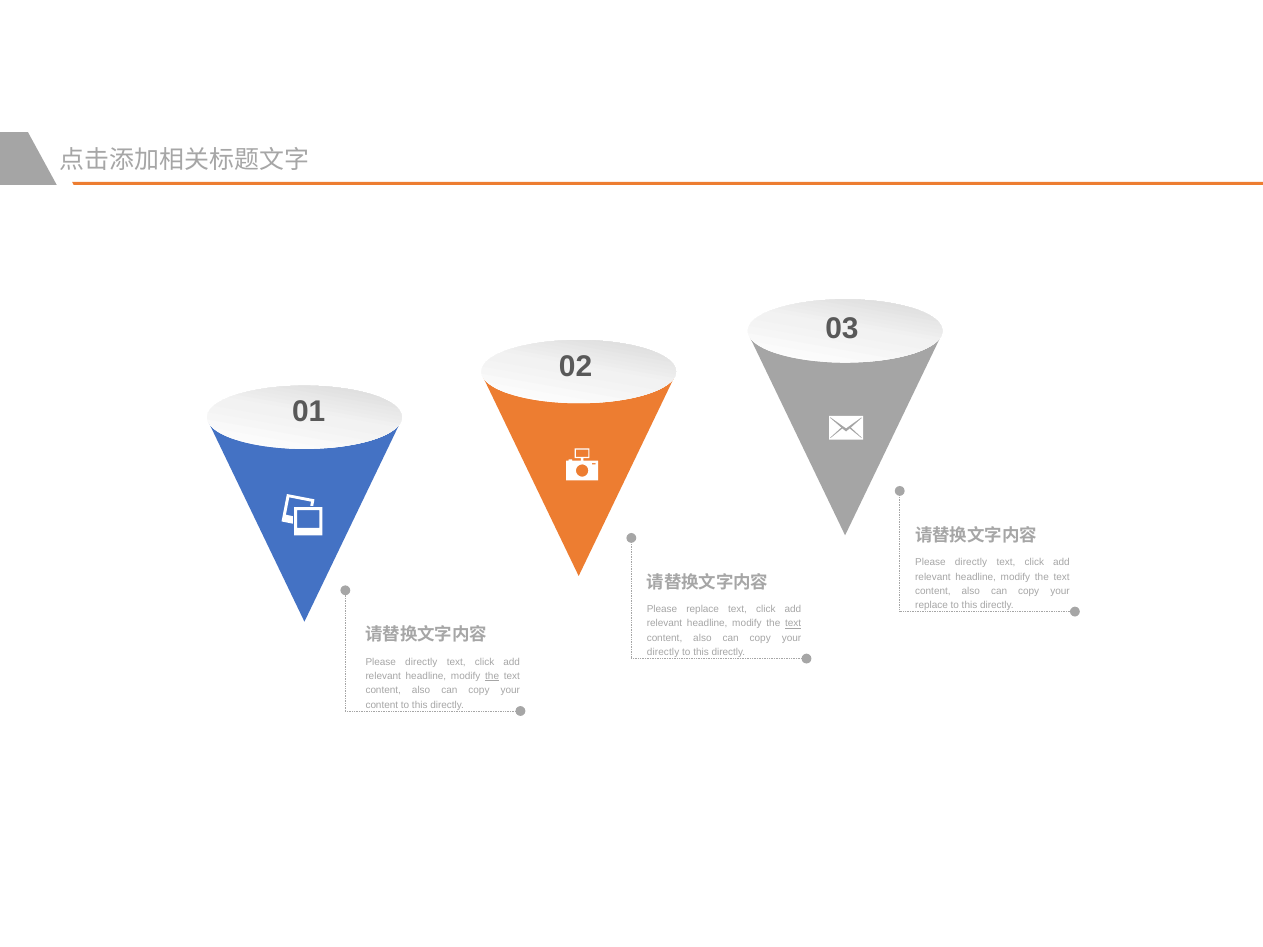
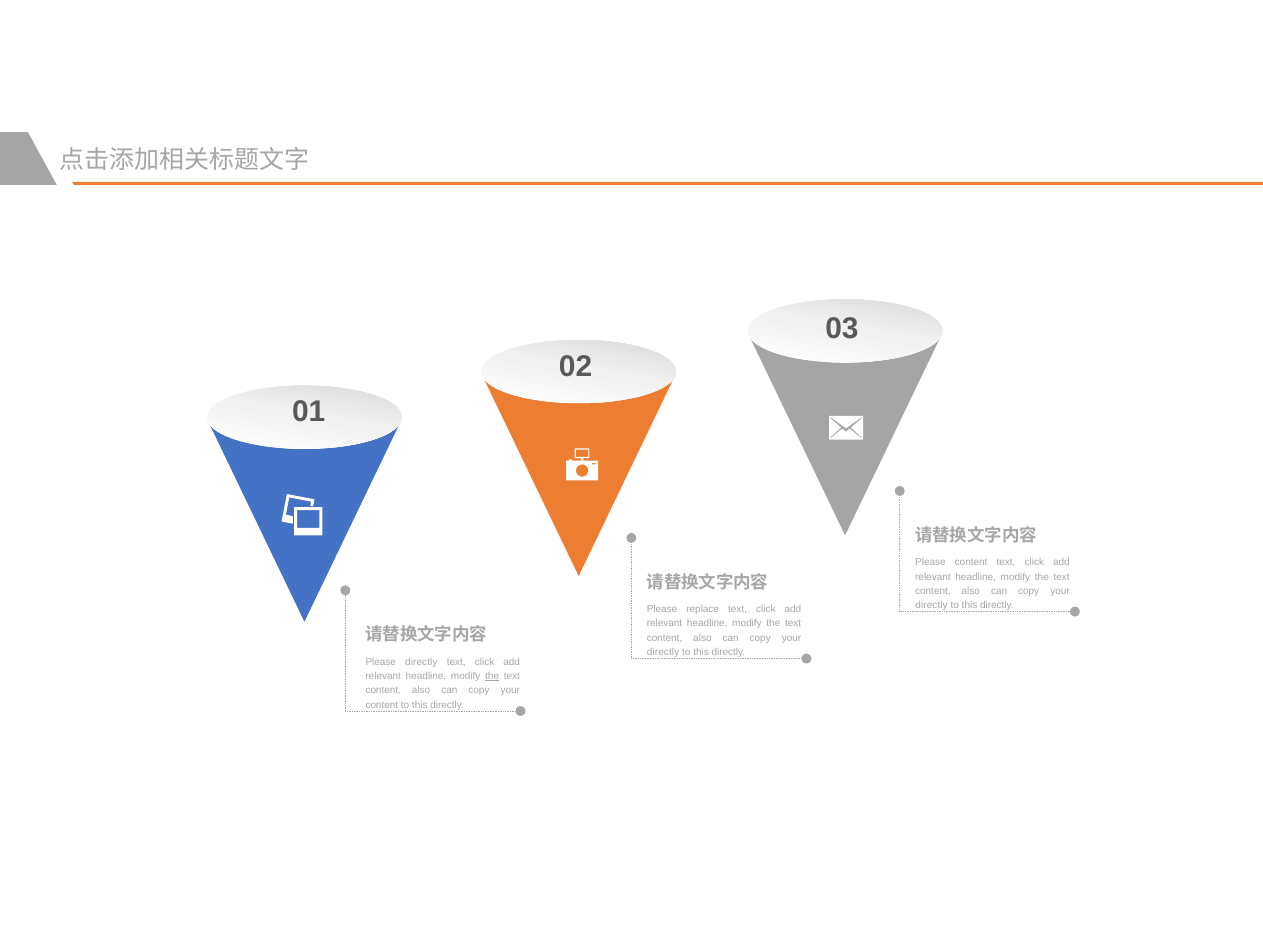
directly: directly -> content (971, 563)
replace: replace -> directly (932, 606)
text underline: present -> none (793, 624)
